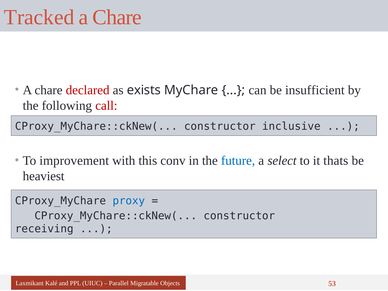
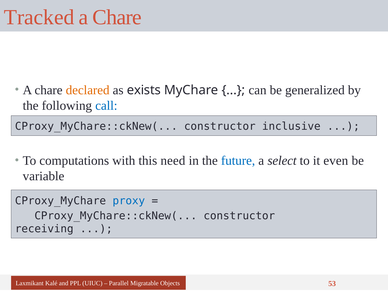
declared colour: red -> orange (88, 90)
insufficient: insufficient -> generalized (315, 90)
call colour: red -> blue (106, 106)
improvement: improvement -> computations (74, 161)
conv: conv -> need (173, 161)
thats: thats -> even (336, 161)
heaviest: heaviest -> variable (44, 176)
